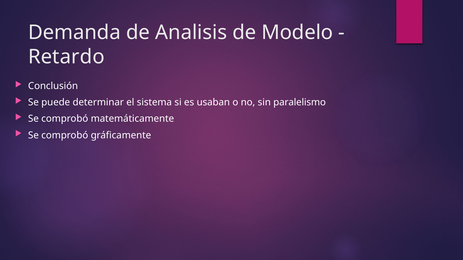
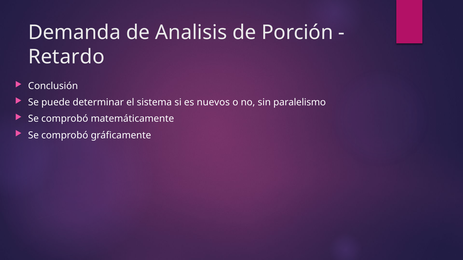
Modelo: Modelo -> Porción (297, 33)
usaban: usaban -> nuevos (213, 103)
